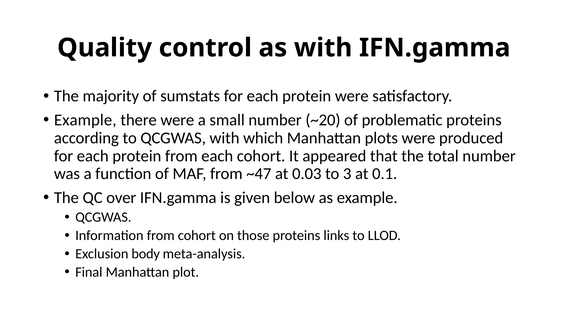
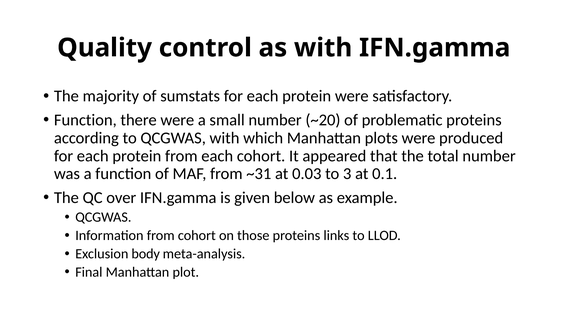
Example: Example -> Function (85, 120)
~47: ~47 -> ~31 (259, 174)
